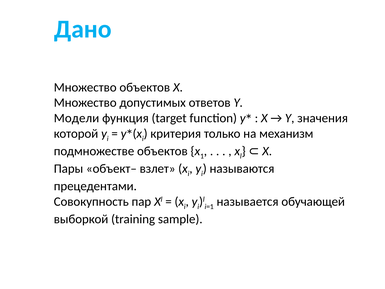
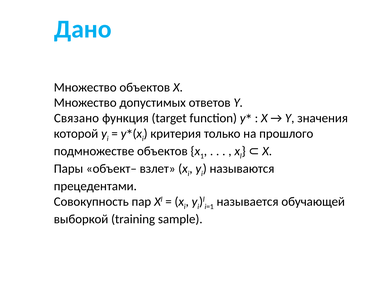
Модели: Модели -> Связано (76, 118)
механизм: механизм -> прошлого (286, 133)
